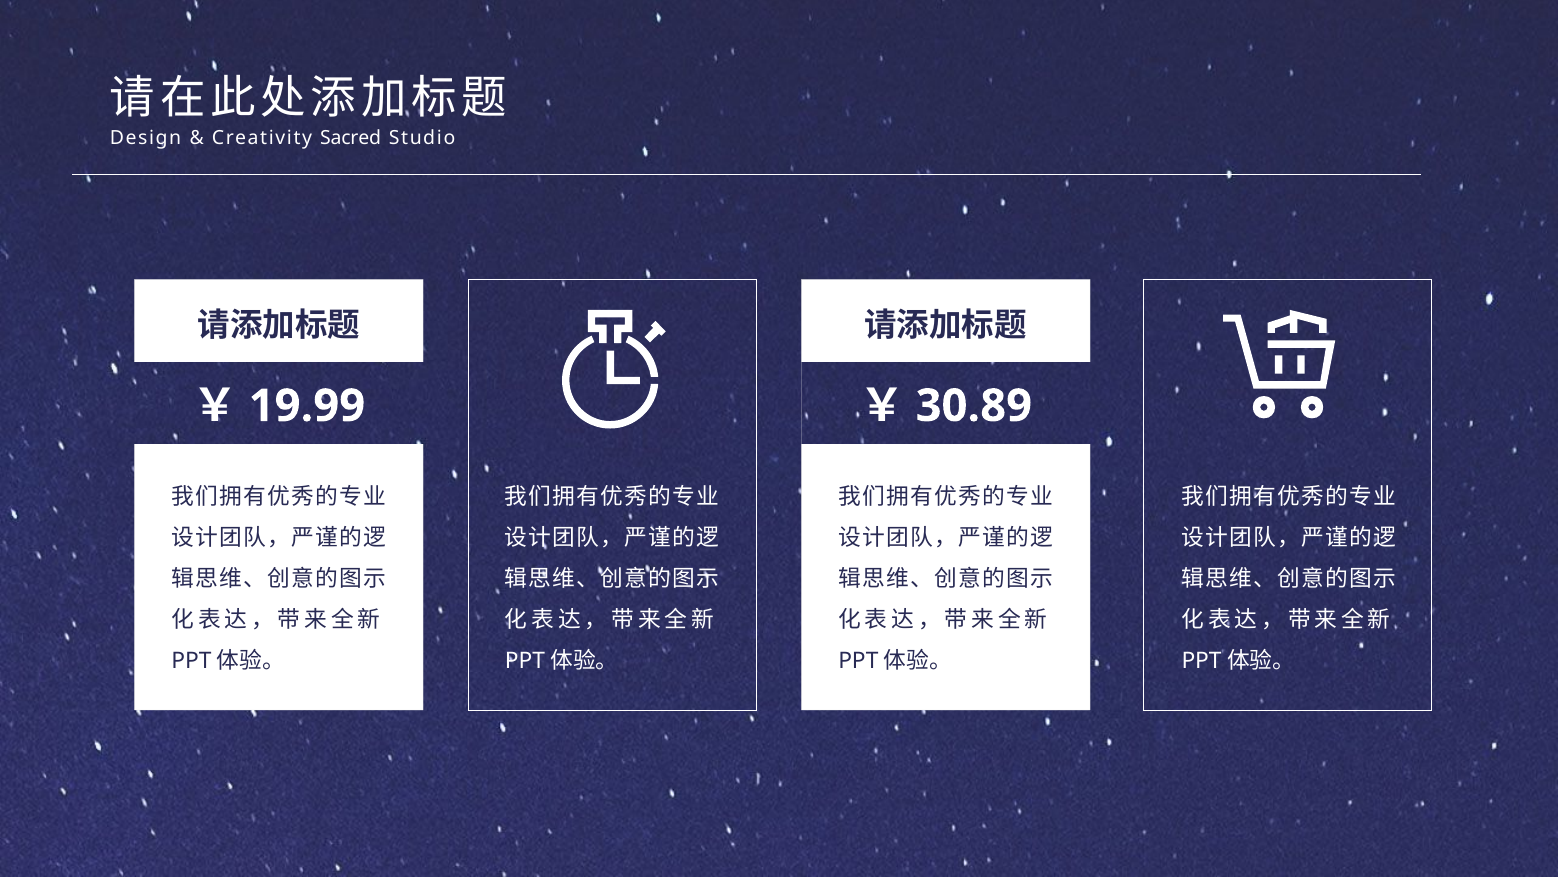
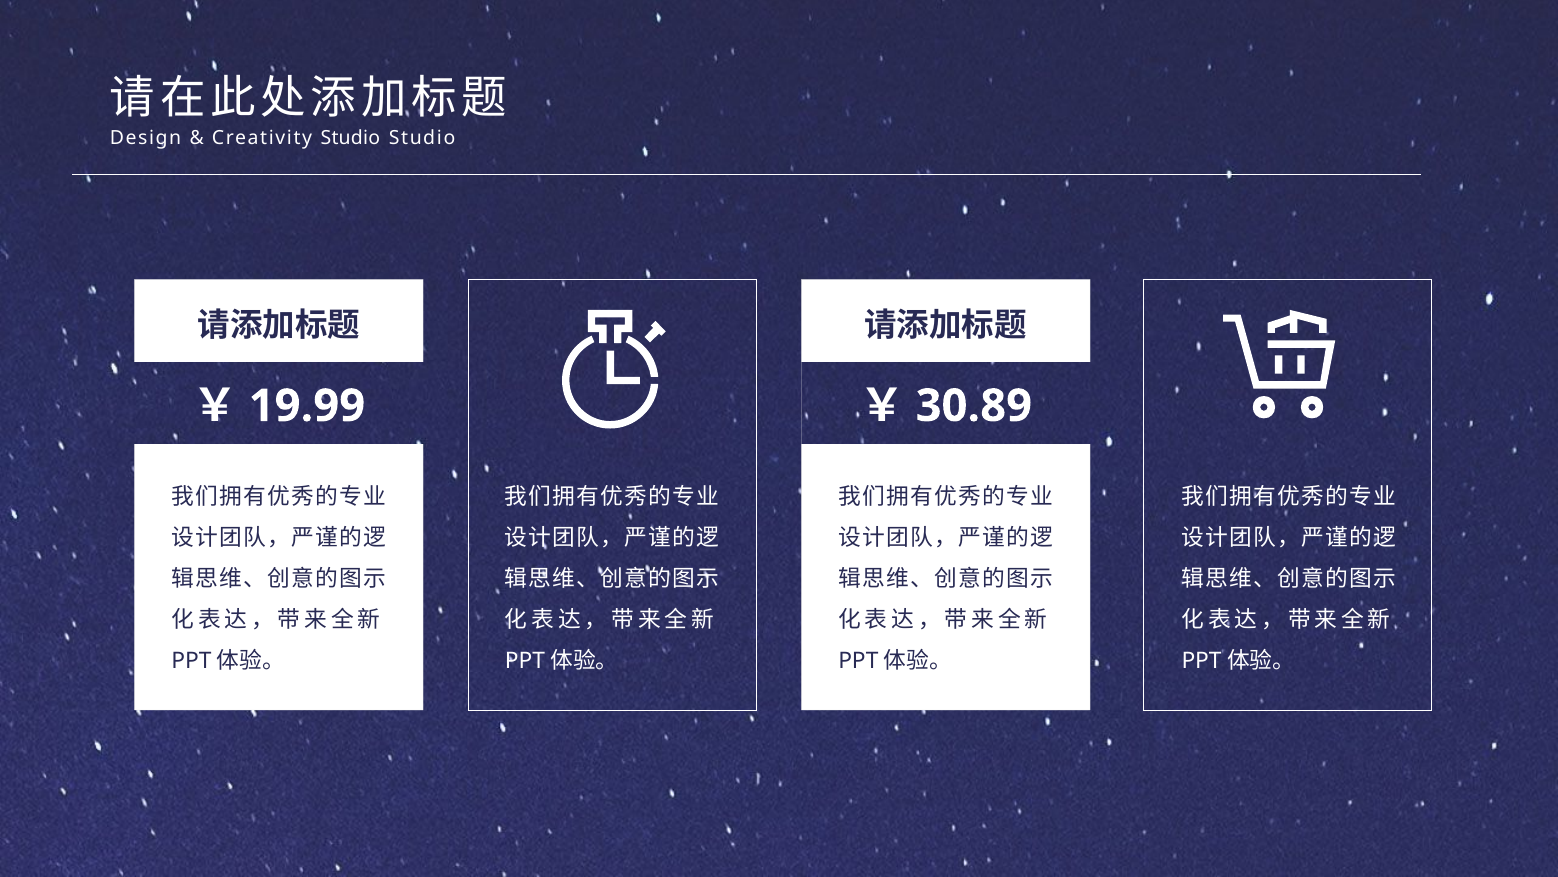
Creativity Sacred: Sacred -> Studio (350, 138)
